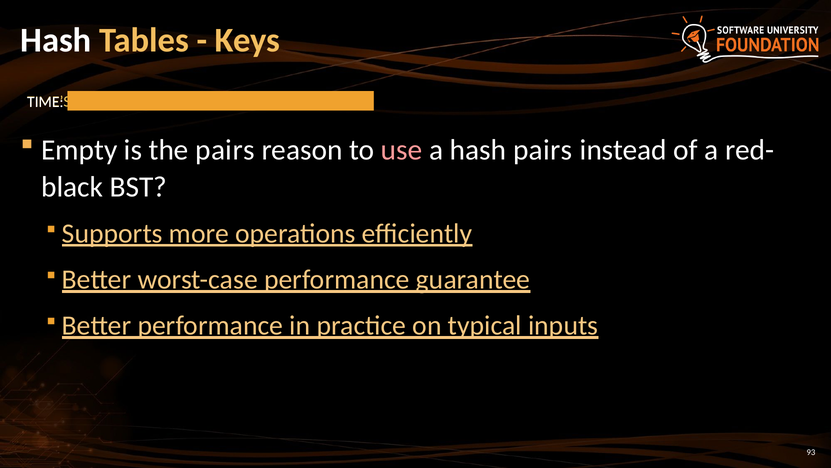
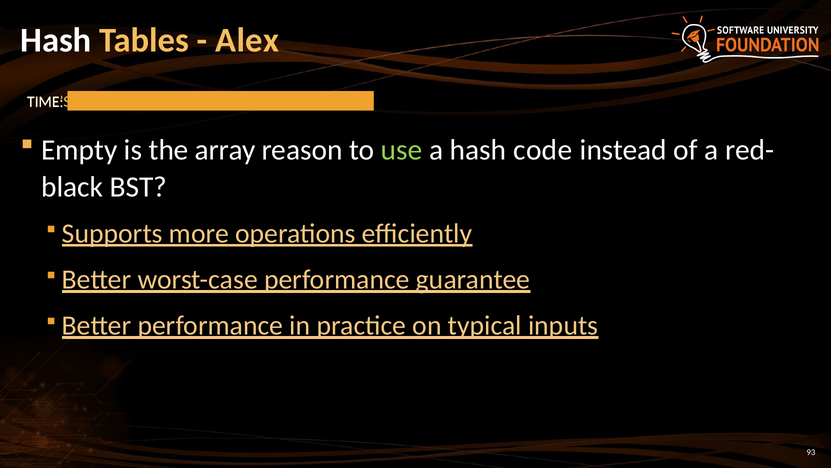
Keys: Keys -> Alex (247, 40)
the pairs: pairs -> array (225, 150)
use colour: pink -> light green (402, 150)
hash pairs: pairs -> code (543, 150)
